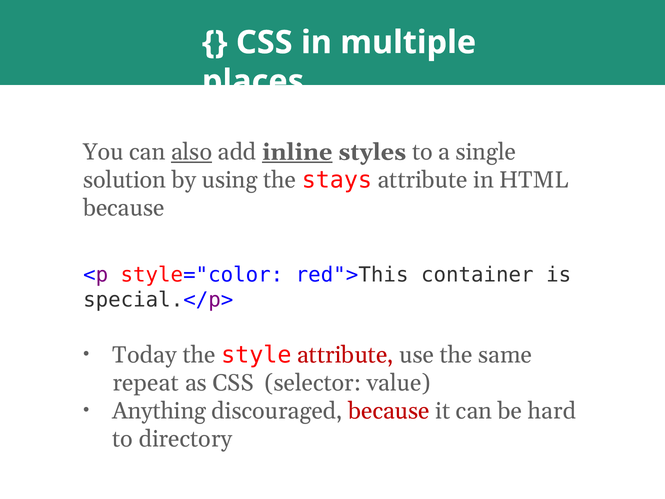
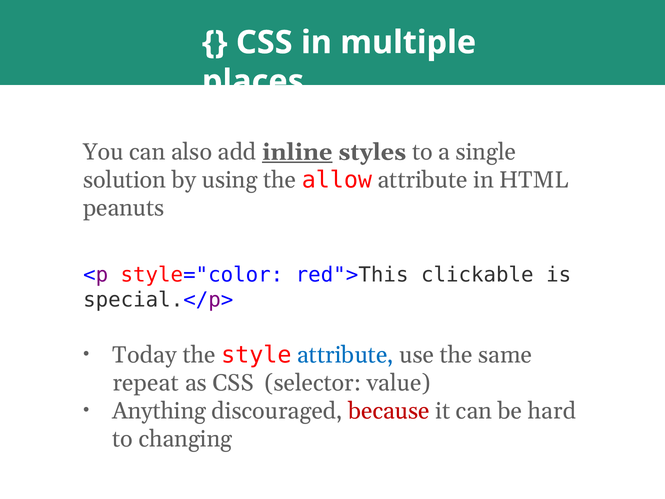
also underline: present -> none (192, 152)
stays: stays -> allow (337, 180)
because: because -> peanuts (124, 208)
container: container -> clickable (477, 275)
attribute colour: red -> blue (345, 355)
directory: directory -> changing (185, 439)
